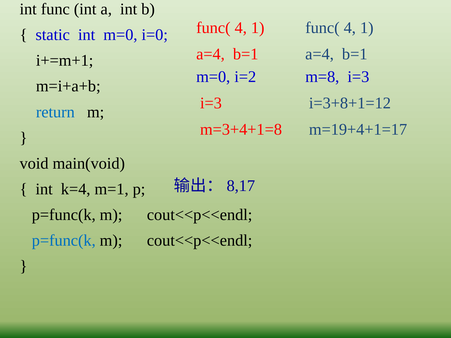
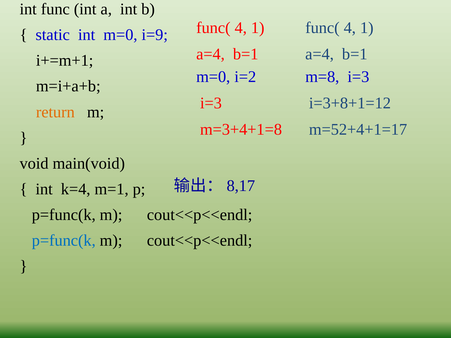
i=0: i=0 -> i=9 (155, 35)
return colour: blue -> orange (55, 112)
m=19+4+1=17: m=19+4+1=17 -> m=52+4+1=17 (358, 129)
